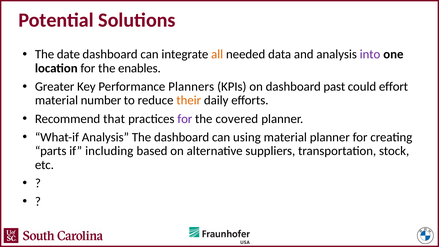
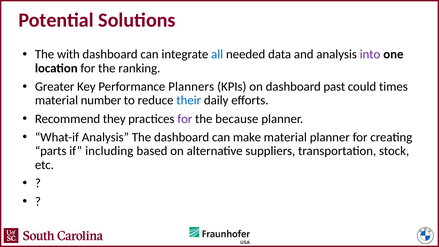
date: date -> with (68, 54)
all colour: orange -> blue (217, 54)
enables: enables -> ranking (139, 68)
effort: effort -> times (393, 87)
their colour: orange -> blue (189, 100)
that: that -> they (114, 119)
covered: covered -> because (237, 119)
using: using -> make (247, 137)
